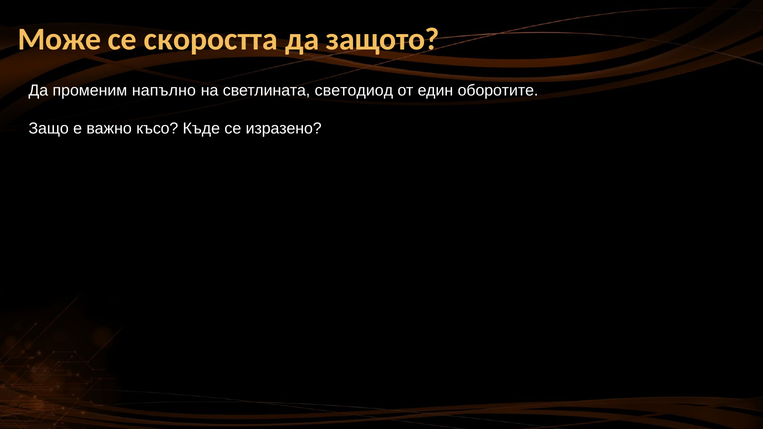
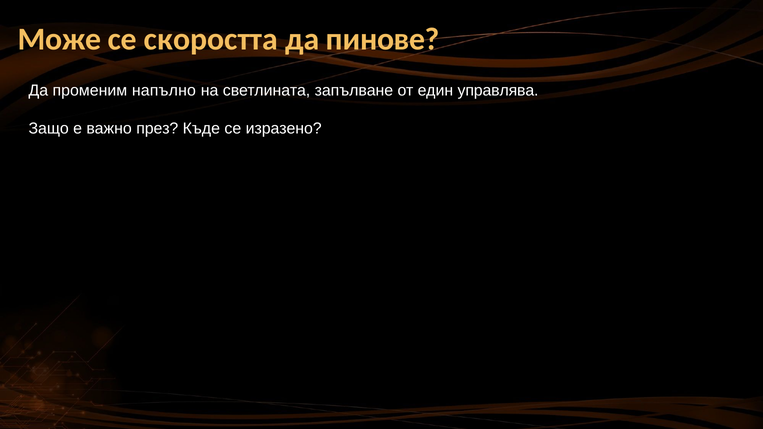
защото: защото -> пинове (383, 39)
светодиод: светодиод -> запълване (354, 90)
оборотите: оборотите -> управлява (498, 90)
късо: късо -> през (157, 129)
